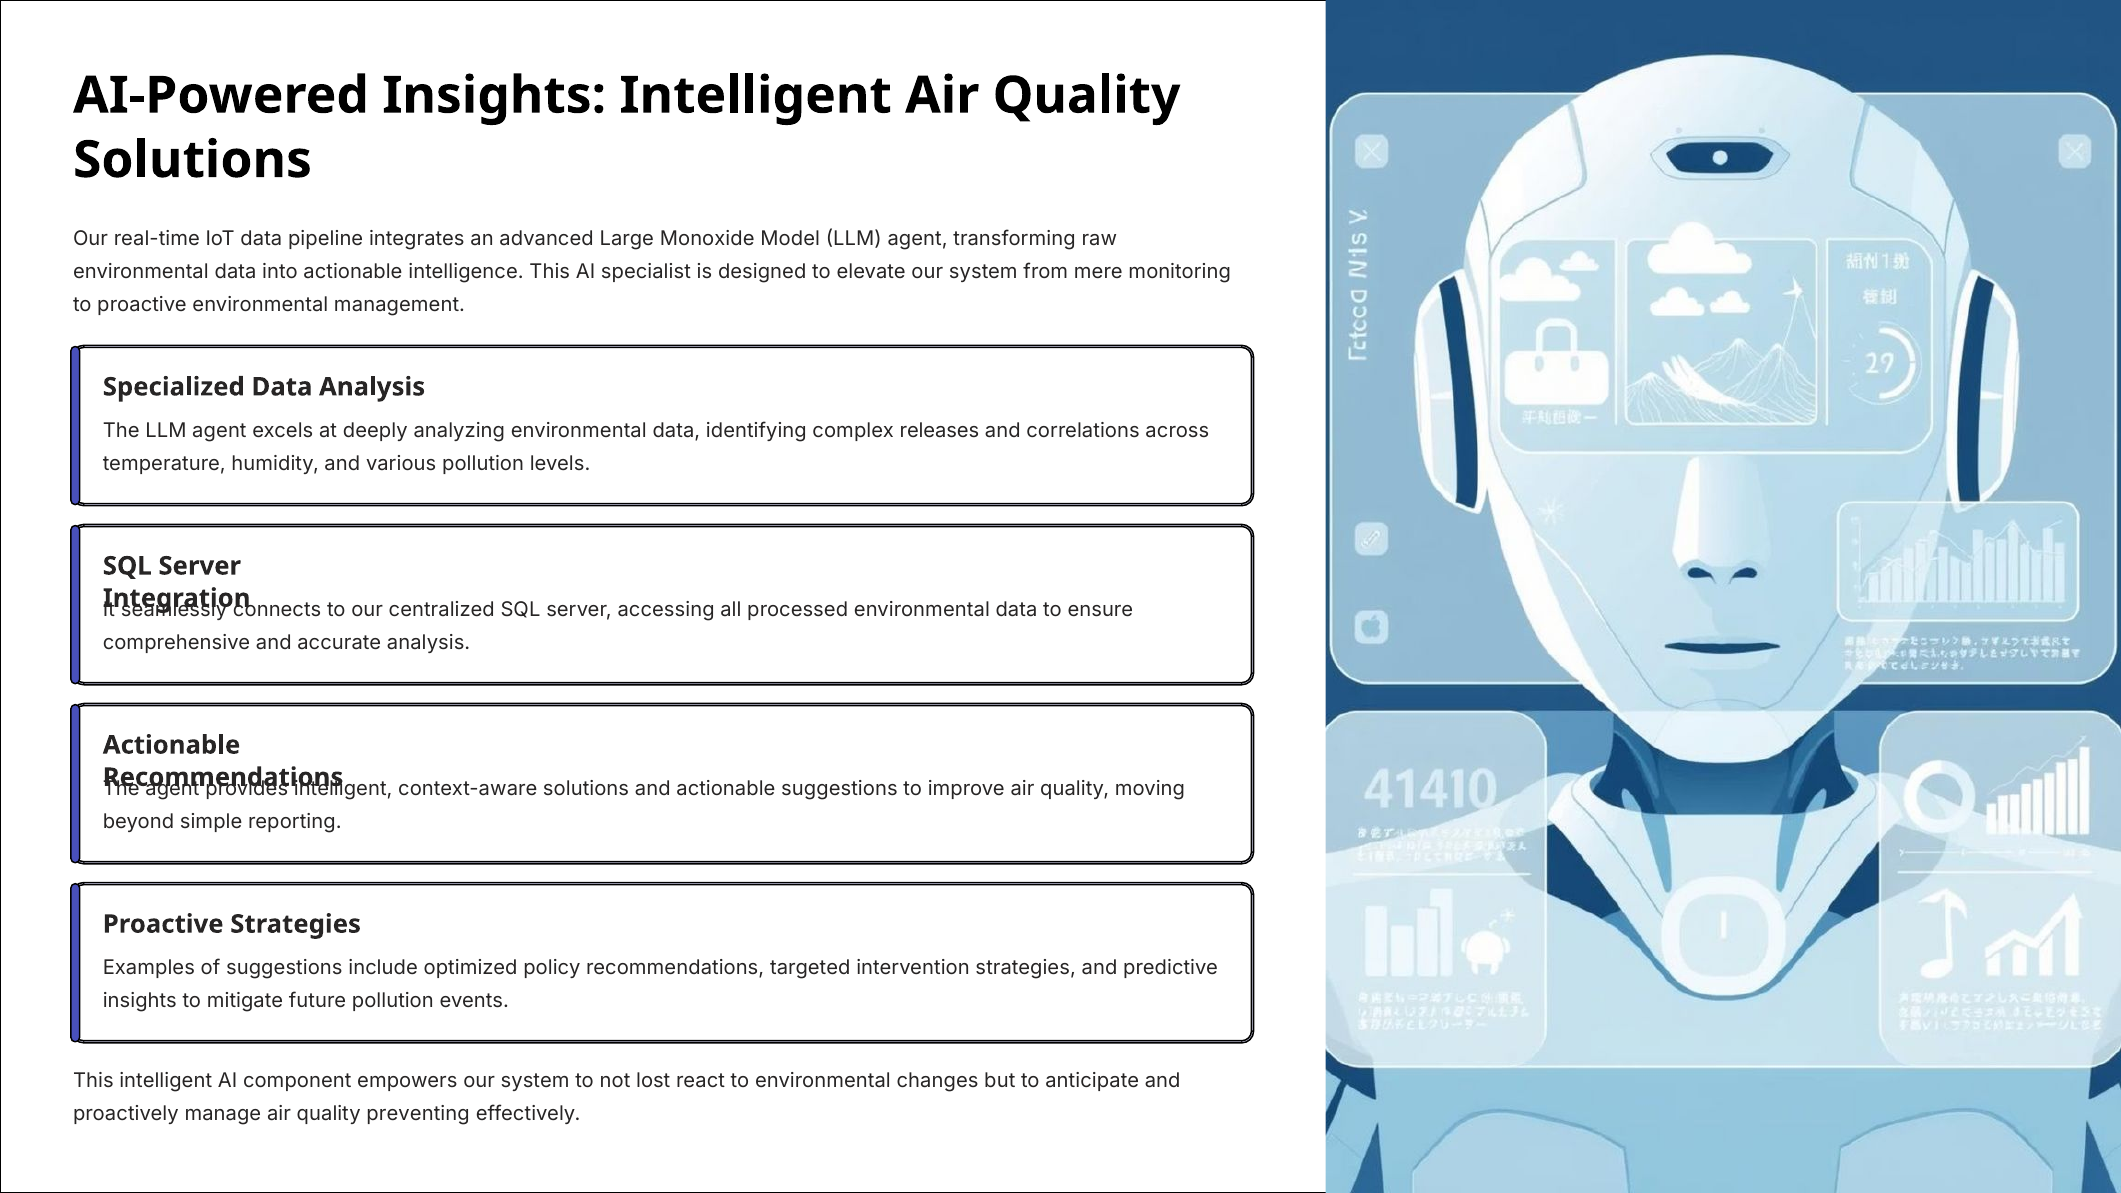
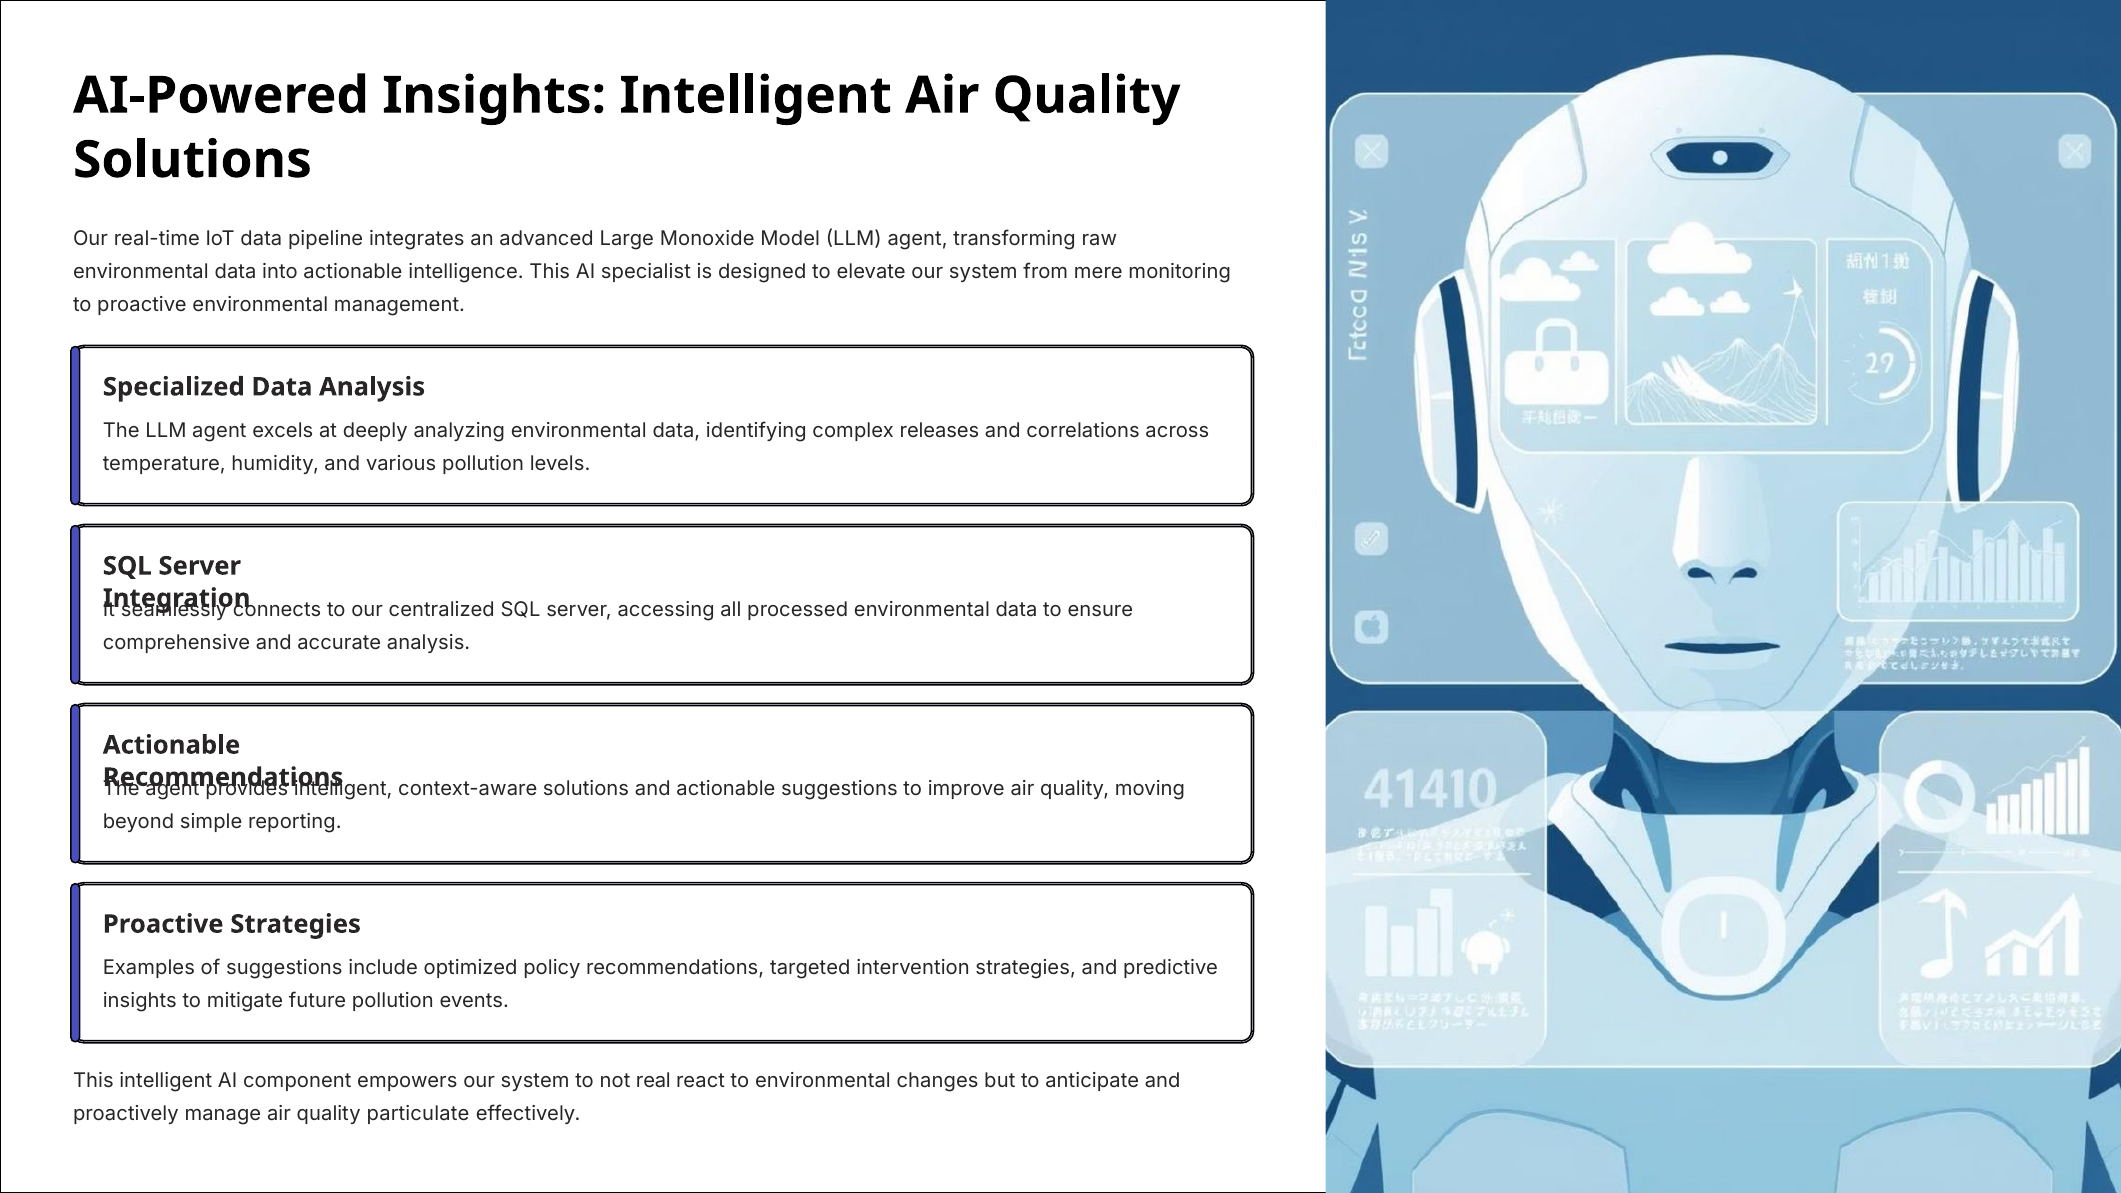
lost: lost -> real (653, 1081)
preventing: preventing -> particulate (418, 1114)
